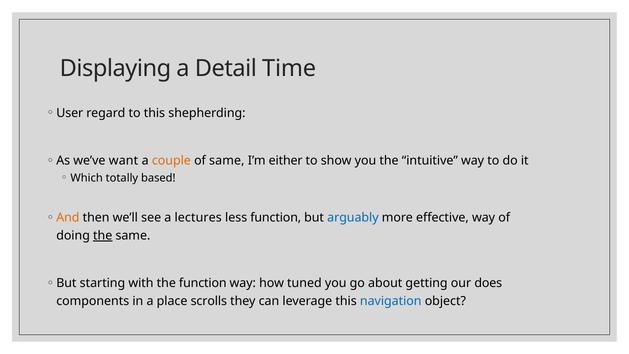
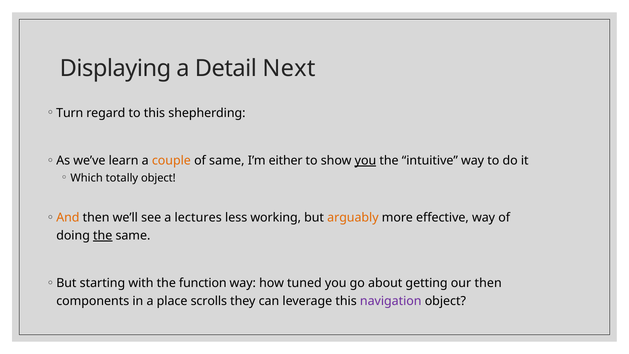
Time: Time -> Next (289, 68)
User: User -> Turn (70, 113)
want: want -> learn (124, 161)
you underline: none -> present (365, 161)
totally based: based -> object (158, 178)
less function: function -> working (276, 218)
arguably colour: blue -> orange (353, 218)
our does: does -> then (488, 283)
navigation colour: blue -> purple (391, 301)
